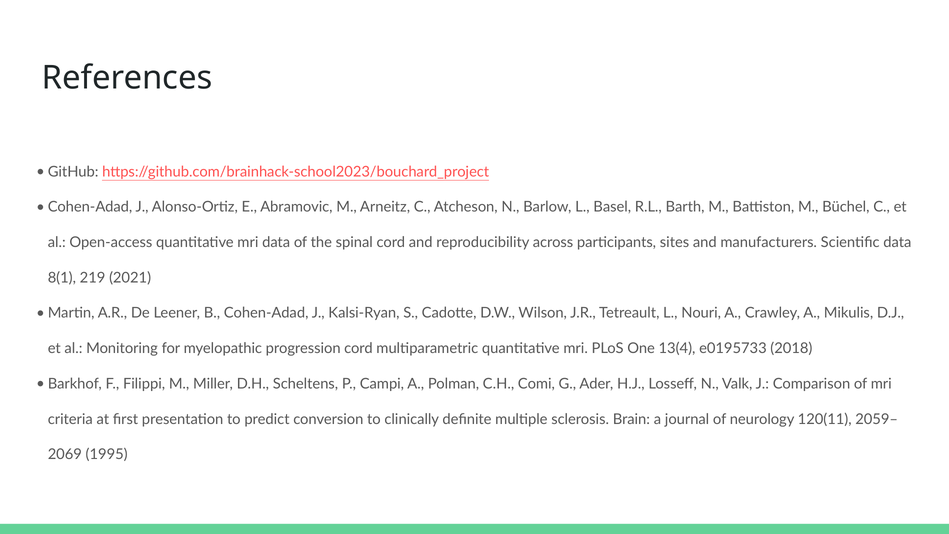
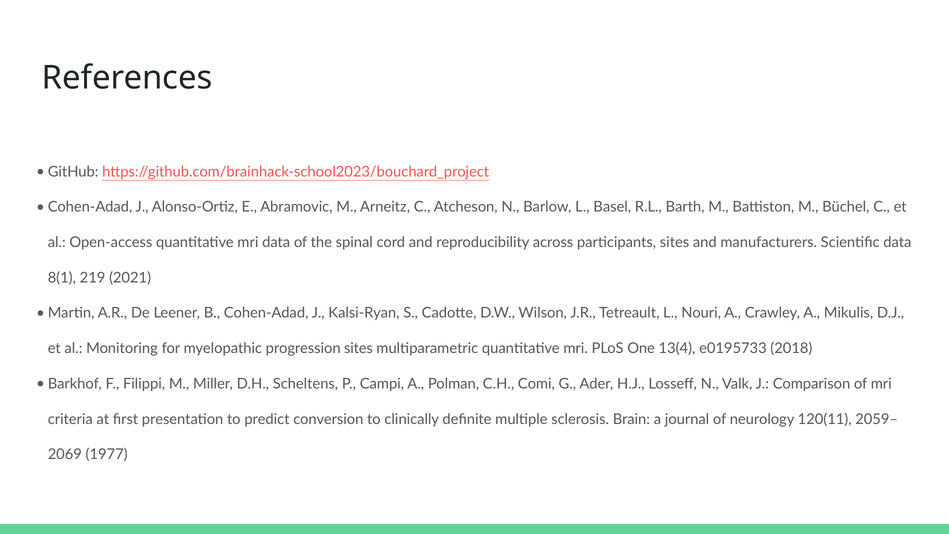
progression cord: cord -> sites (358, 348)
1995: 1995 -> 1977 (107, 454)
